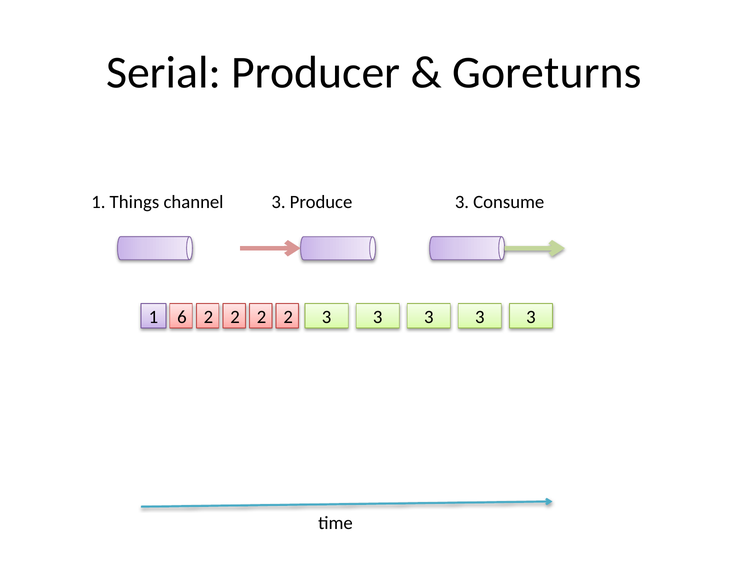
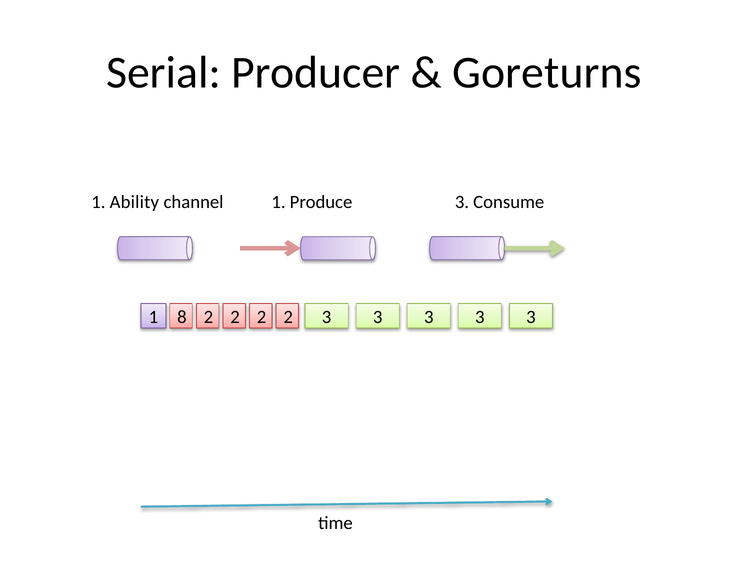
Things: Things -> Ability (134, 202)
channel 3: 3 -> 1 (279, 202)
6: 6 -> 8 (182, 317)
